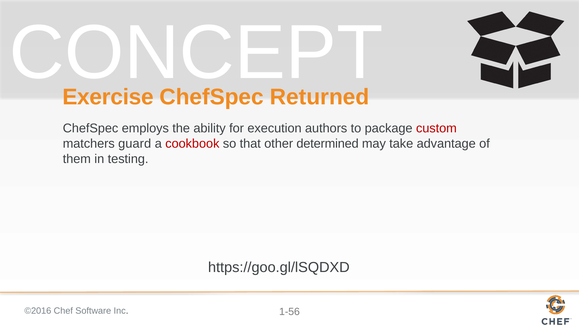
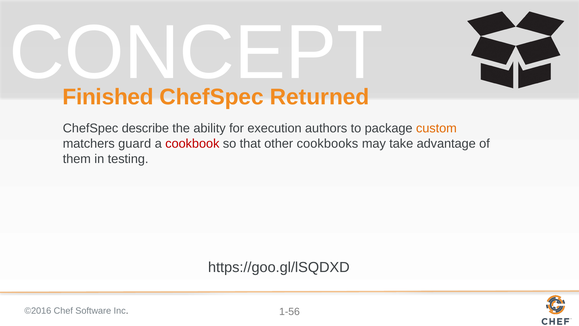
Exercise: Exercise -> Finished (108, 97)
employs: employs -> describe (145, 128)
custom colour: red -> orange (436, 128)
determined: determined -> cookbooks (327, 143)
